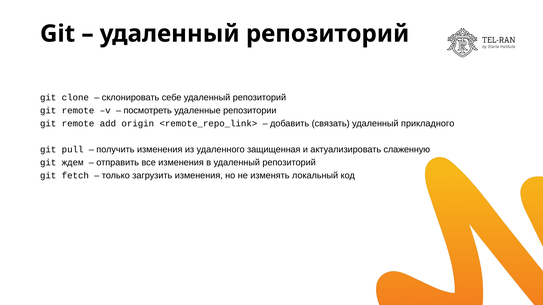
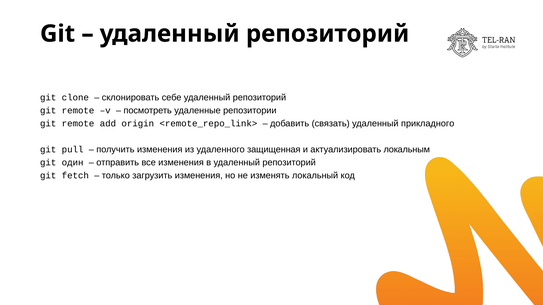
слаженную: слаженную -> локальным (407, 150)
ждем: ждем -> один (73, 163)
